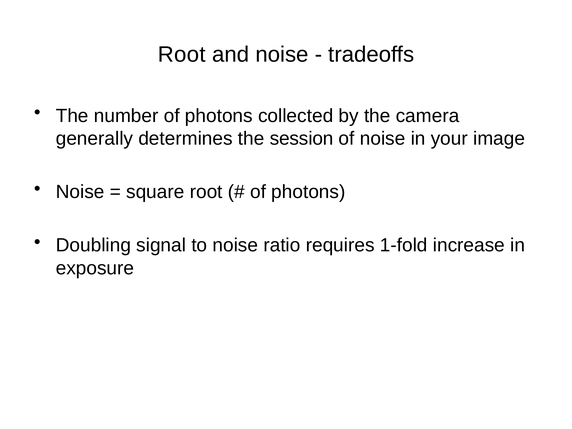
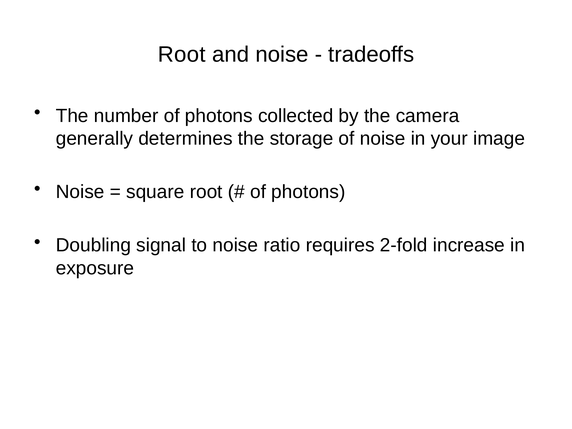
session: session -> storage (302, 139)
1-fold: 1-fold -> 2-fold (404, 245)
